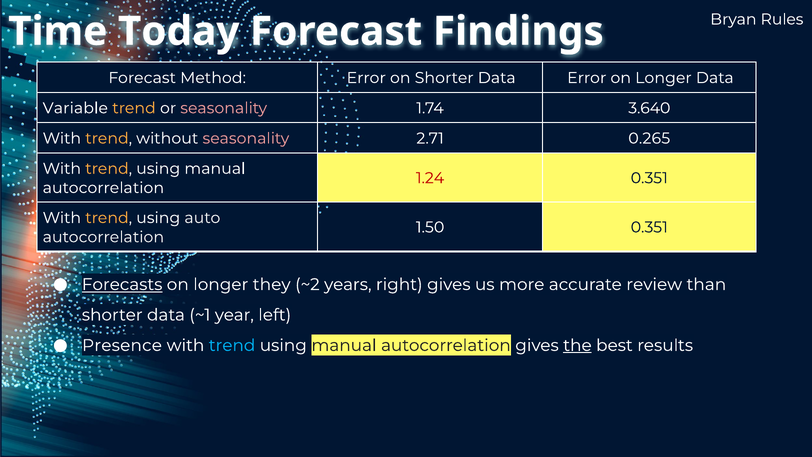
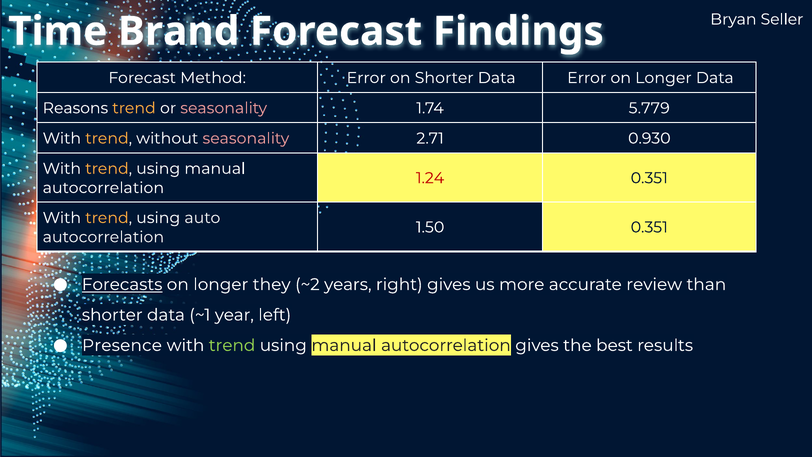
Rules: Rules -> Seller (782, 19)
Today: Today -> Brand (179, 31)
Variable: Variable -> Reasons (75, 108)
3.640: 3.640 -> 5.779 (649, 108)
0.265: 0.265 -> 0.930 (649, 138)
trend colour: light blue -> light green (232, 345)
the underline: present -> none (577, 345)
